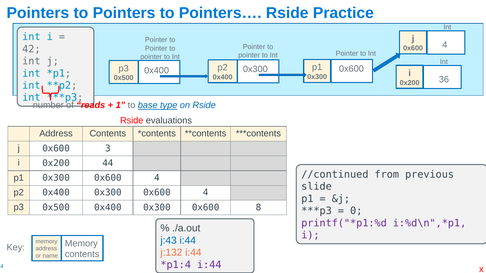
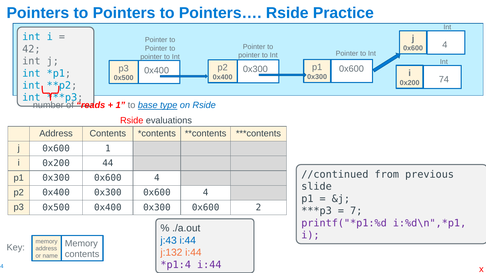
36: 36 -> 74 (444, 79)
0x600 3: 3 -> 1 (108, 149)
8: 8 -> 2 (258, 208)
0: 0 -> 7 (356, 211)
